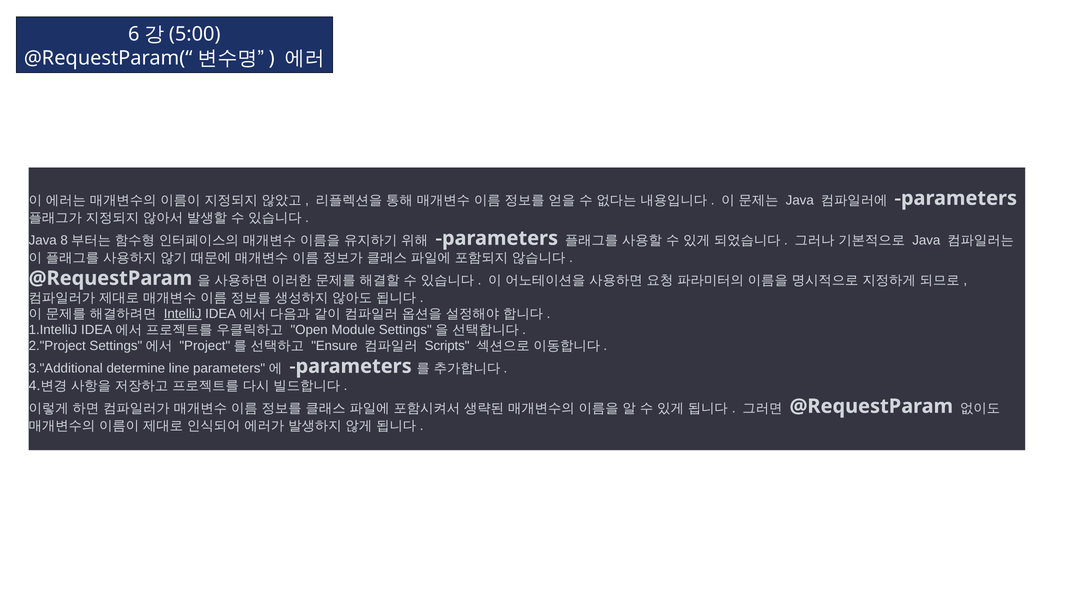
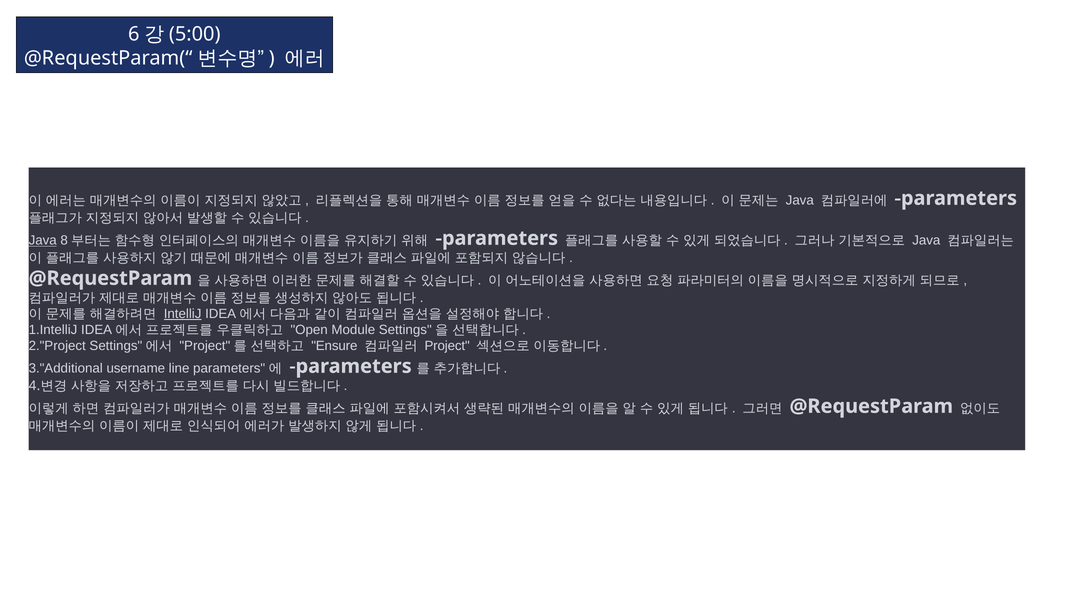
Java underline: none -> present (43, 241)
Scripts: Scripts -> Project (447, 346)
determine: determine -> username (136, 369)
